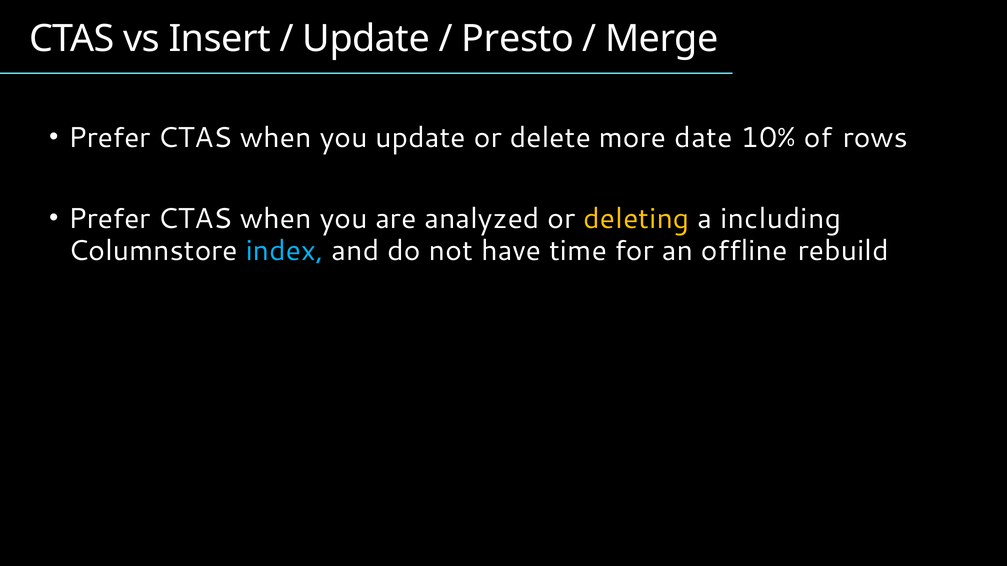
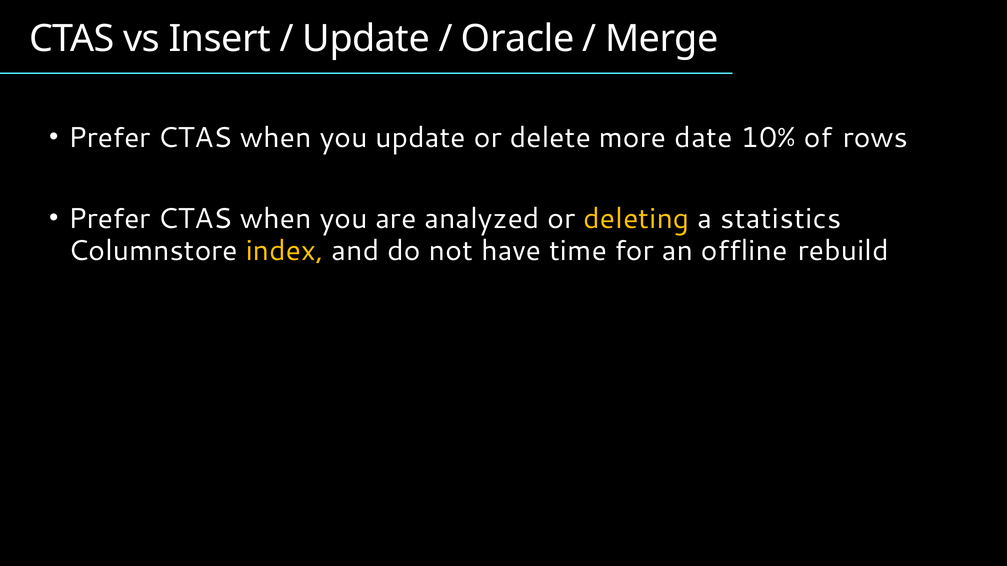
Presto: Presto -> Oracle (518, 39)
including: including -> statistics (781, 219)
index colour: light blue -> yellow (285, 251)
